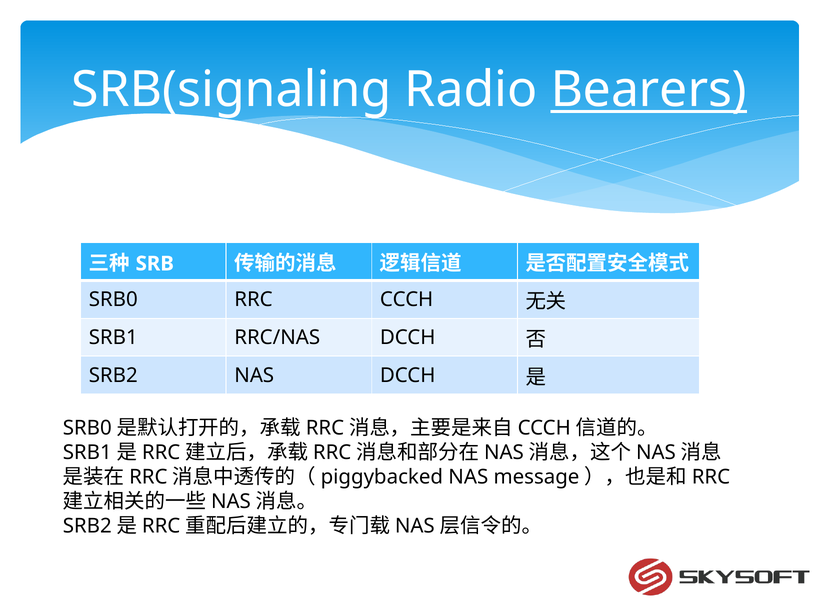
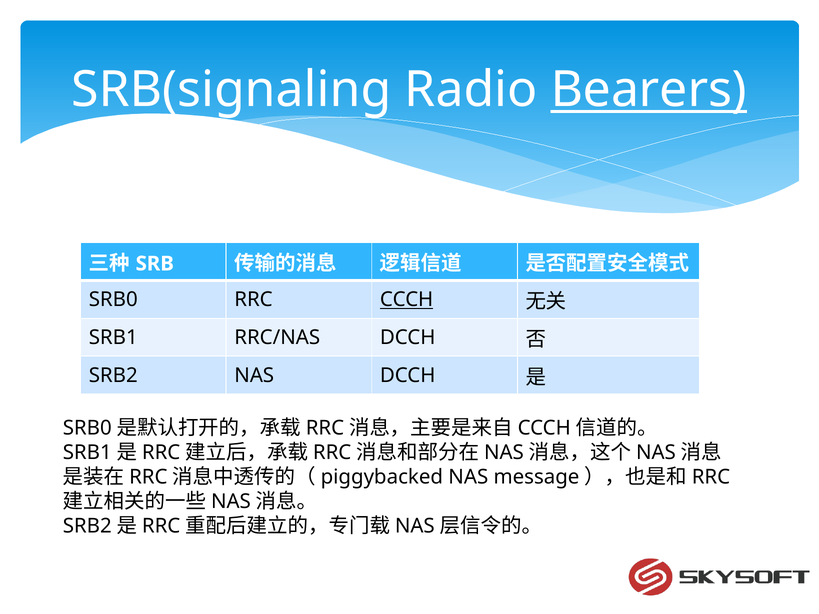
CCCH underline: none -> present (407, 300)
